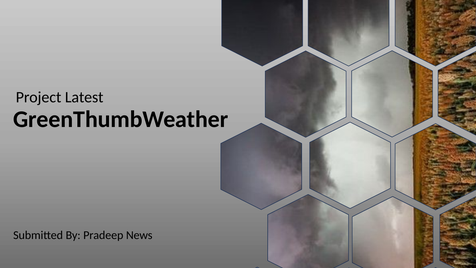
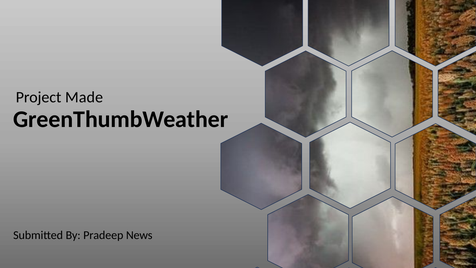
Latest: Latest -> Made (84, 97)
